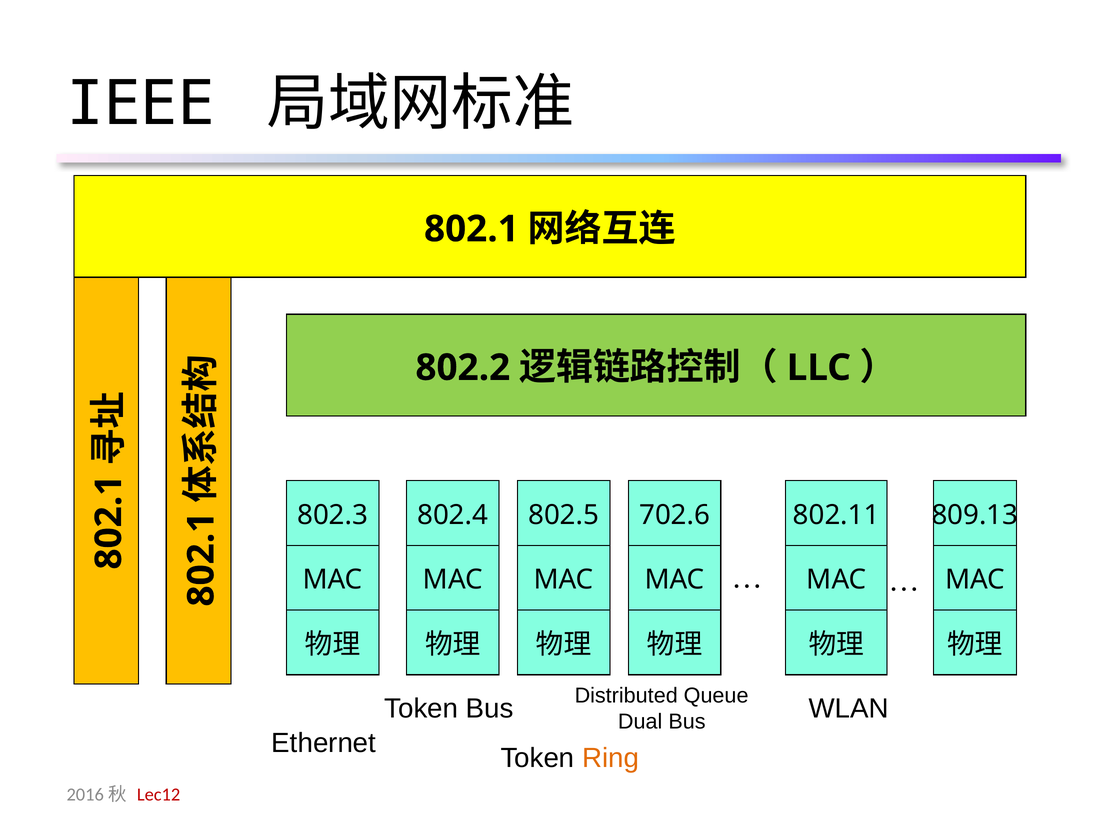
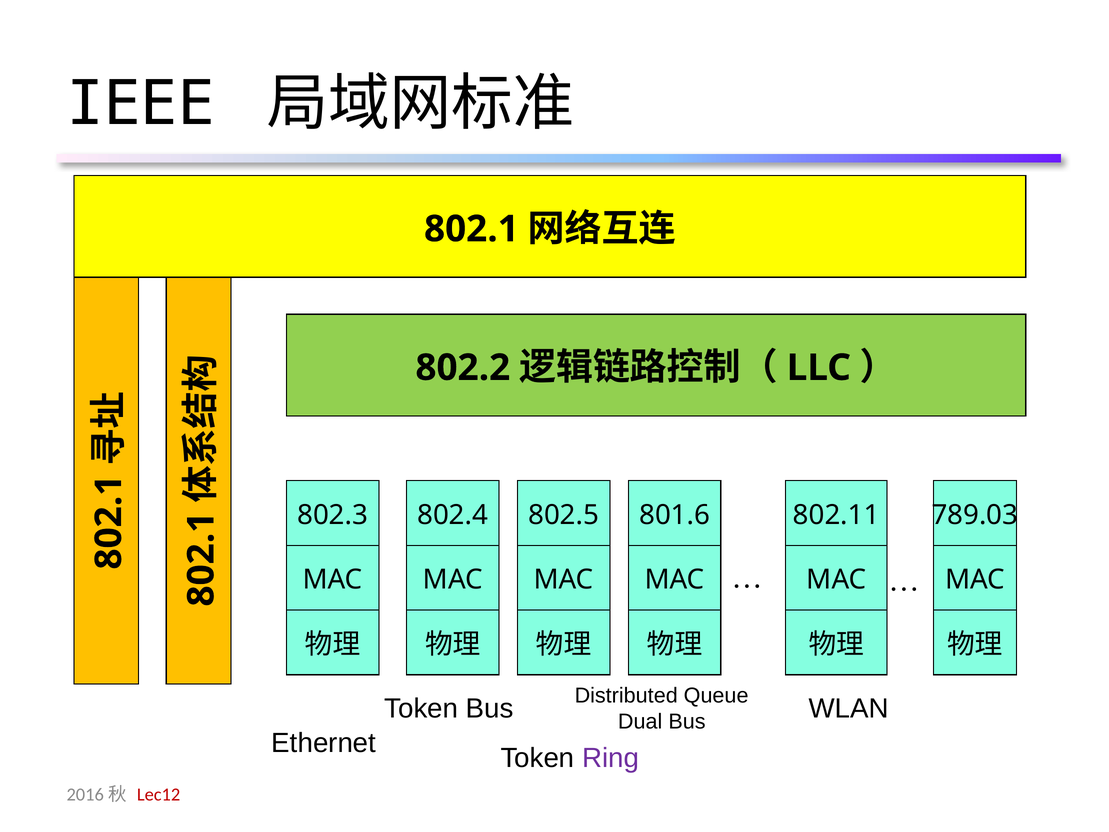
702.6: 702.6 -> 801.6 (675, 515)
809.13: 809.13 -> 789.03 (975, 515)
Ring colour: orange -> purple (611, 758)
